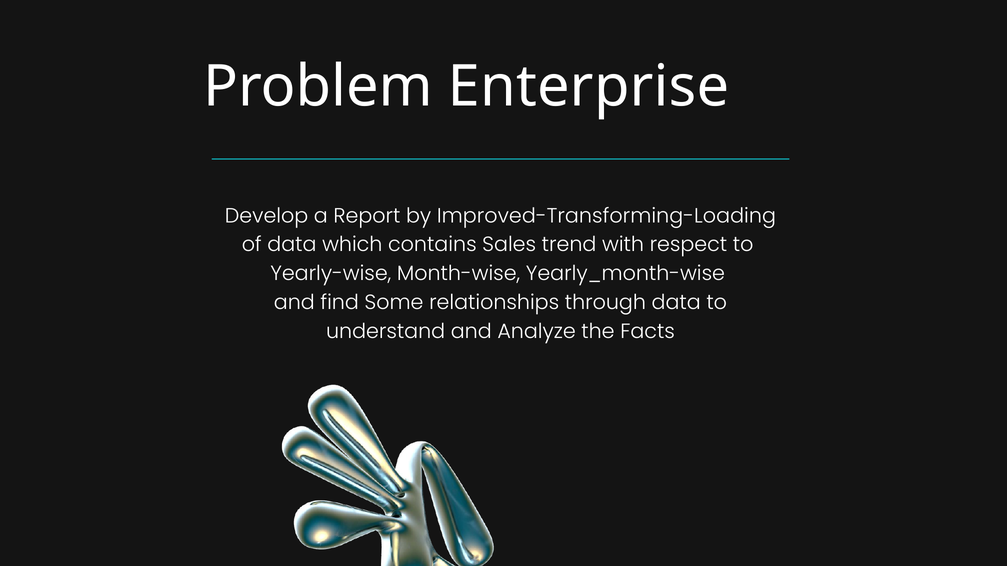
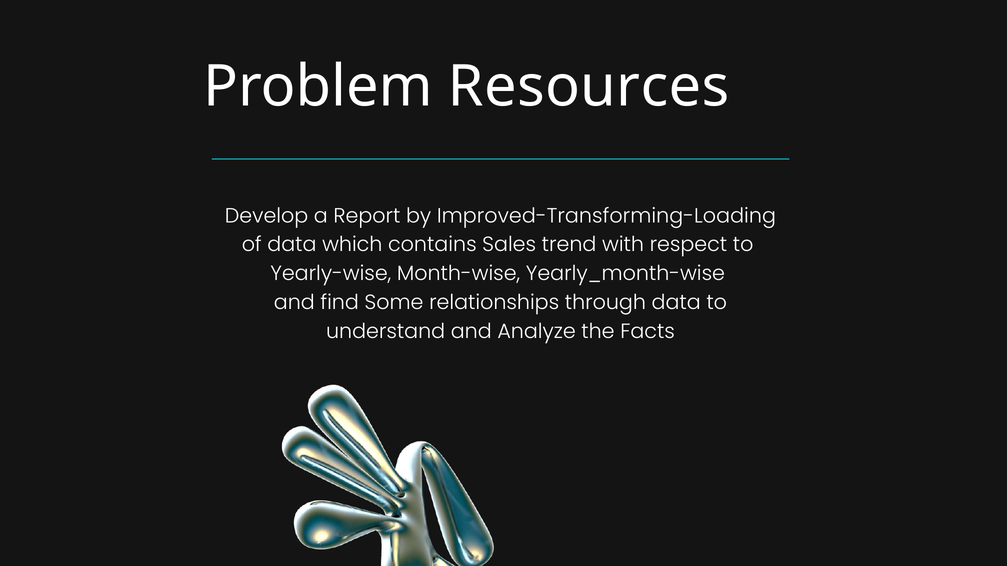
Enterprise: Enterprise -> Resources (589, 87)
